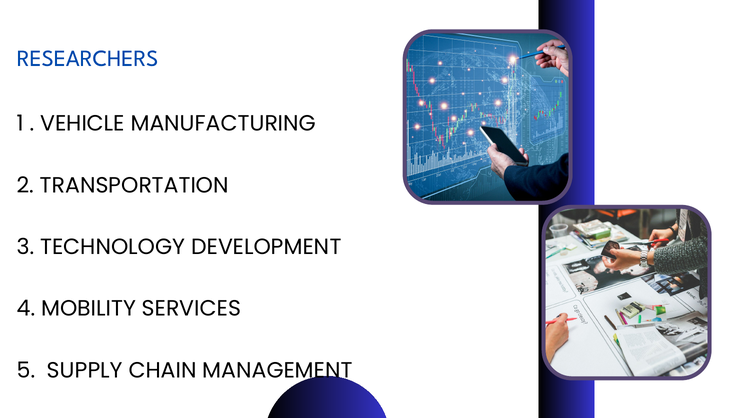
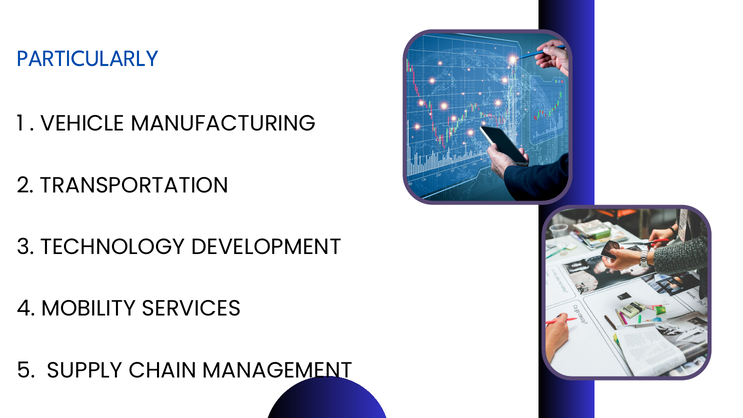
RESEARCHERS: RESEARCHERS -> PARTICULARLY (88, 58)
